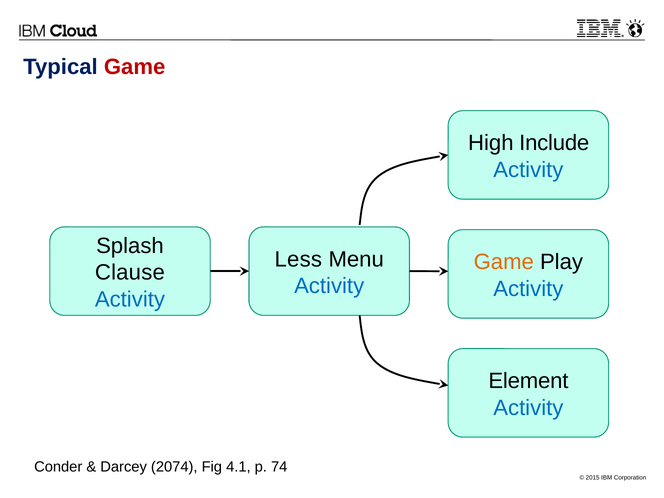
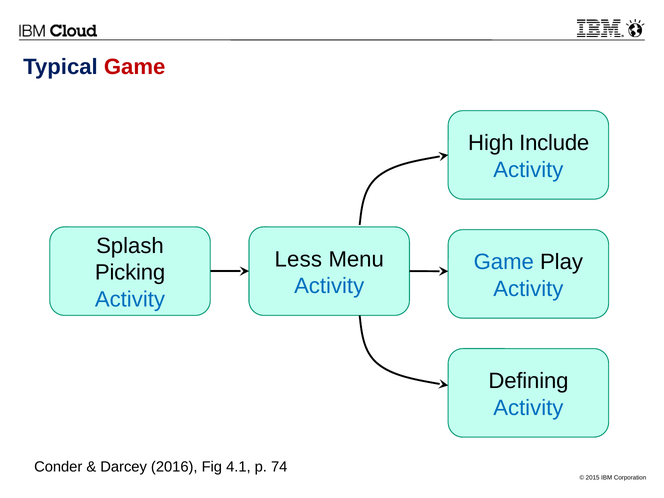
Game colour: orange -> blue (504, 262)
Clause: Clause -> Picking (130, 273)
Element: Element -> Defining (528, 381)
2074: 2074 -> 2016 (174, 467)
